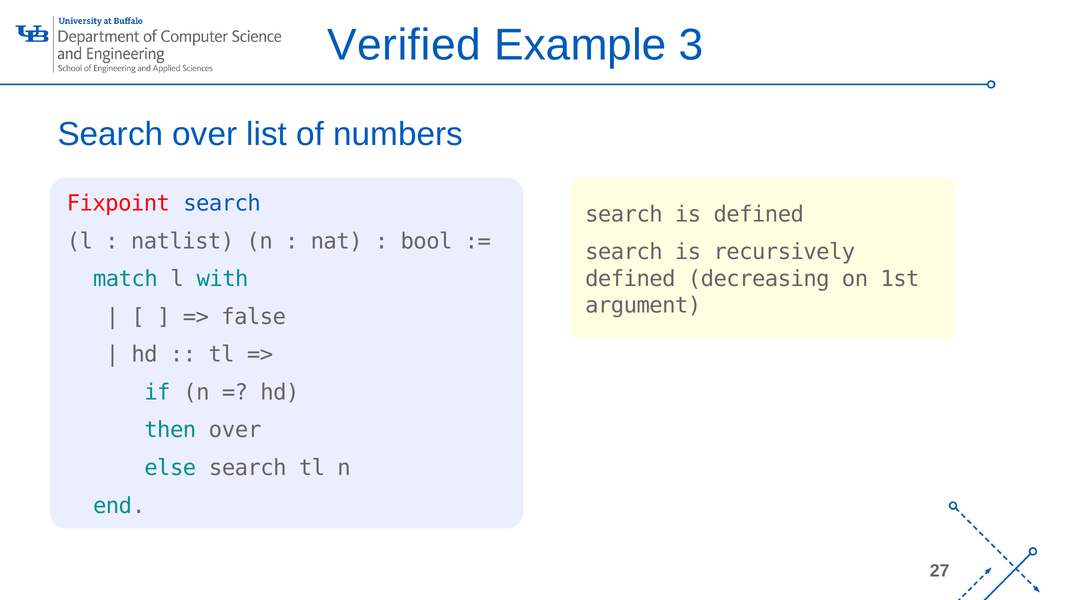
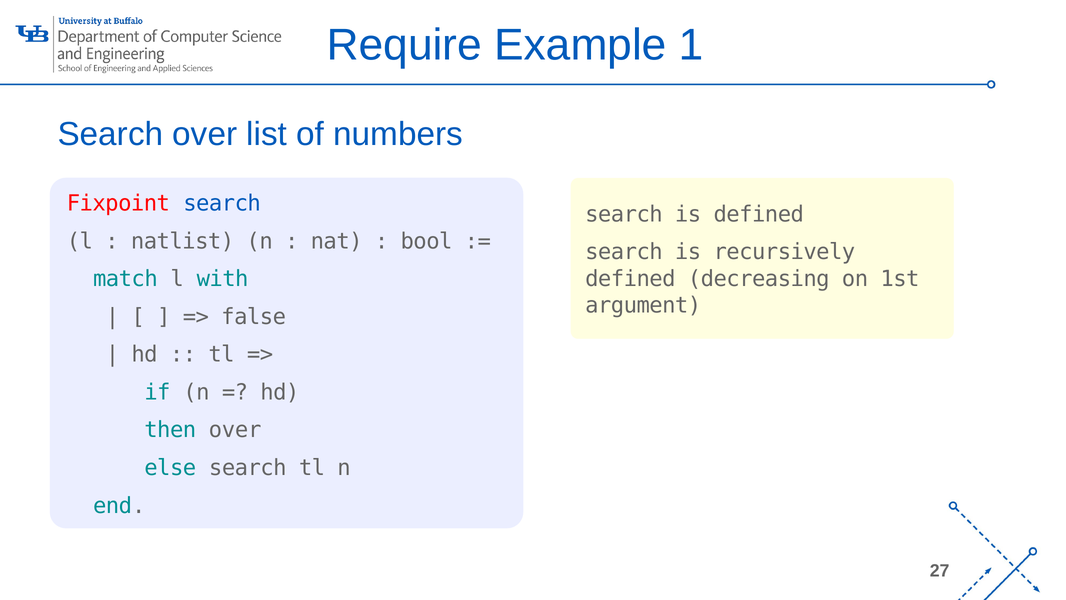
Verified: Verified -> Require (404, 45)
3: 3 -> 1 (691, 45)
